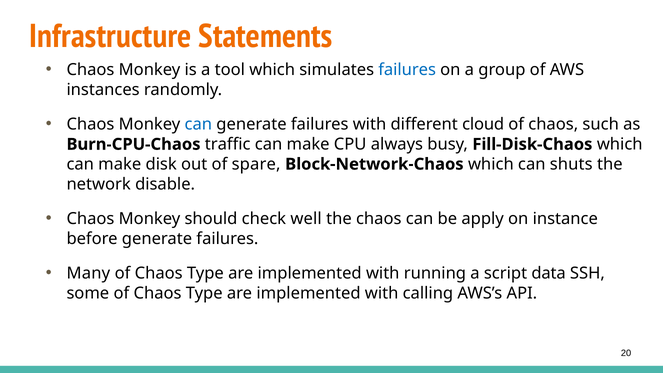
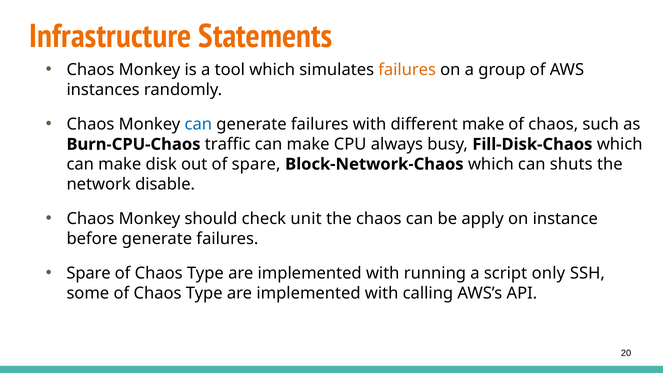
failures colour: blue -> orange (407, 70)
different cloud: cloud -> make (483, 124)
well: well -> unit (306, 219)
Many: Many -> Spare (89, 273)
data: data -> only (548, 273)
